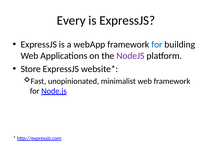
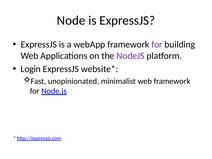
Every: Every -> Node (71, 21)
for colour: blue -> purple (157, 44)
Store: Store -> Login (31, 69)
